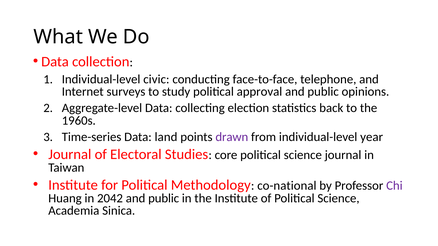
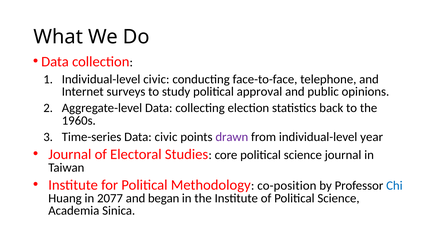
Data land: land -> civic (166, 137)
co-national: co-national -> co-position (287, 186)
Chi colour: purple -> blue (394, 186)
2042: 2042 -> 2077 (110, 199)
public: public -> began (164, 199)
